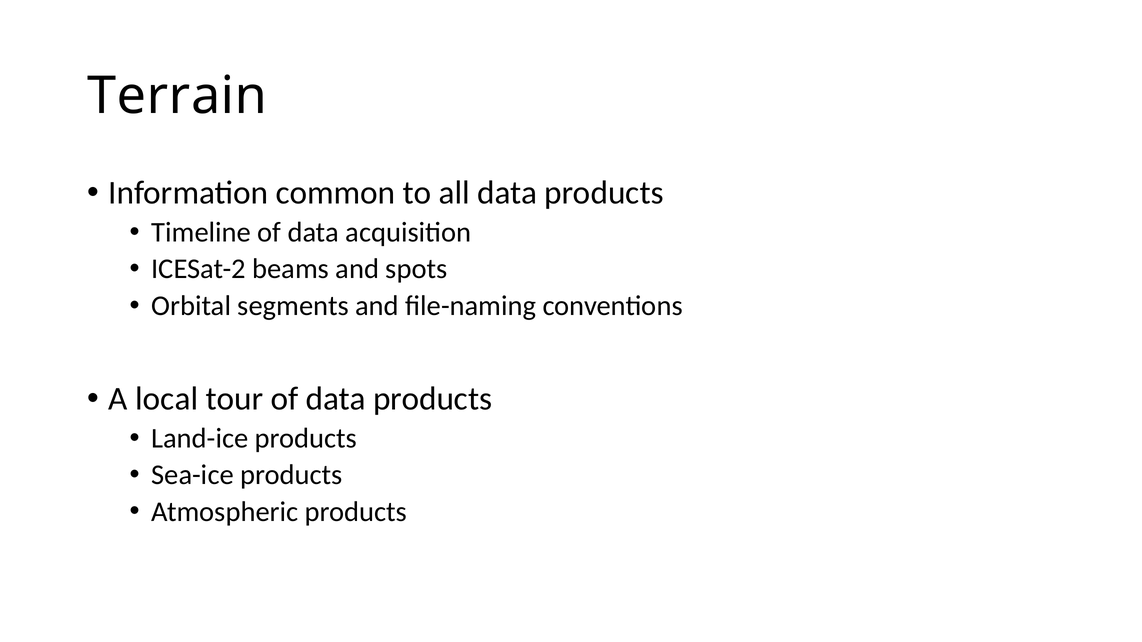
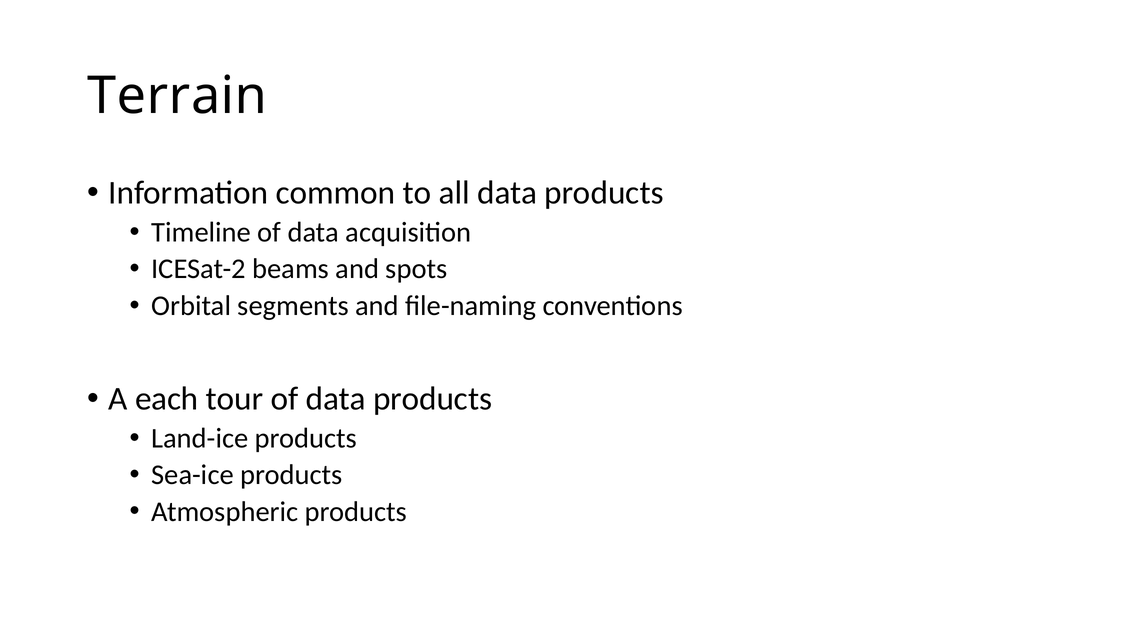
local: local -> each (167, 399)
